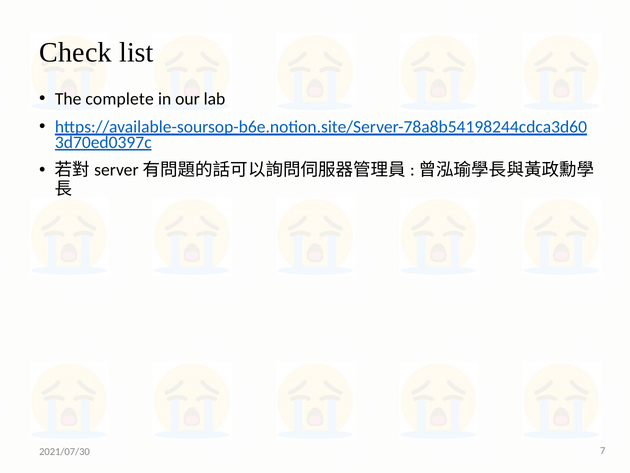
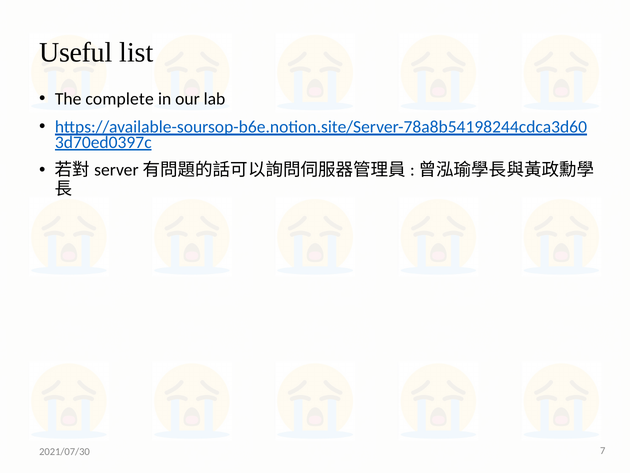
Check: Check -> Useful (76, 52)
